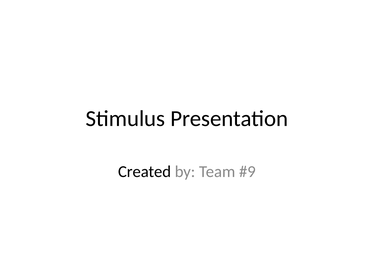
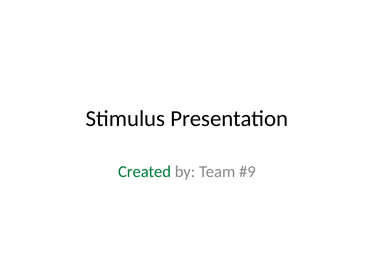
Created colour: black -> green (145, 172)
